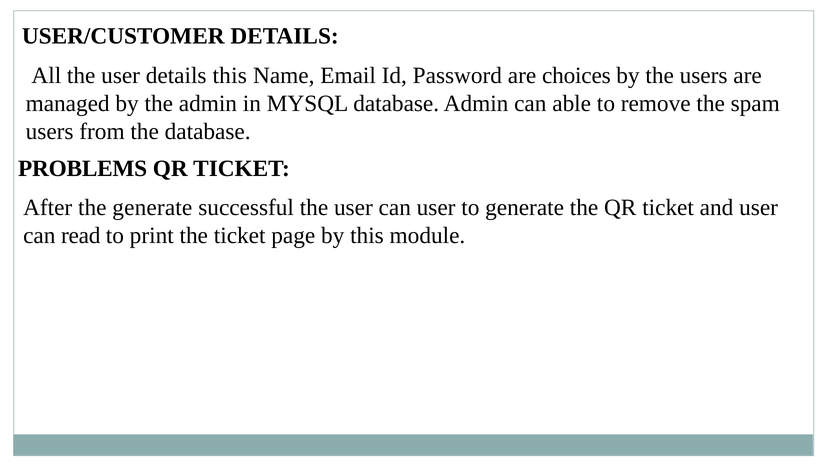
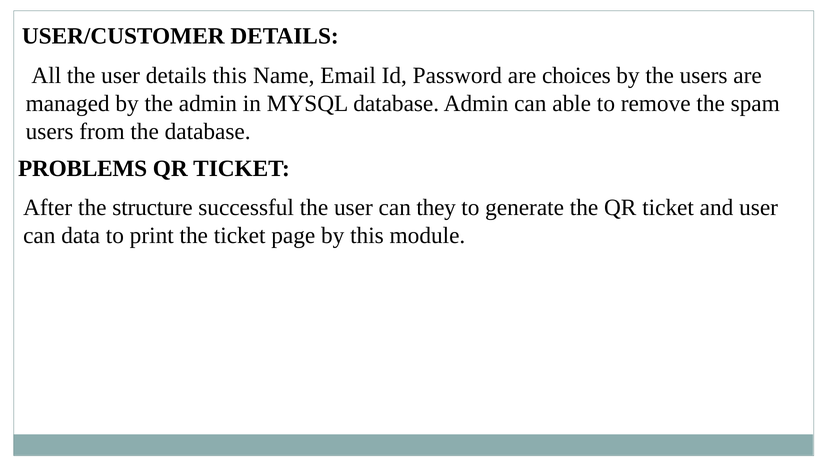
the generate: generate -> structure (152, 208)
can user: user -> they (436, 208)
read: read -> data (81, 236)
